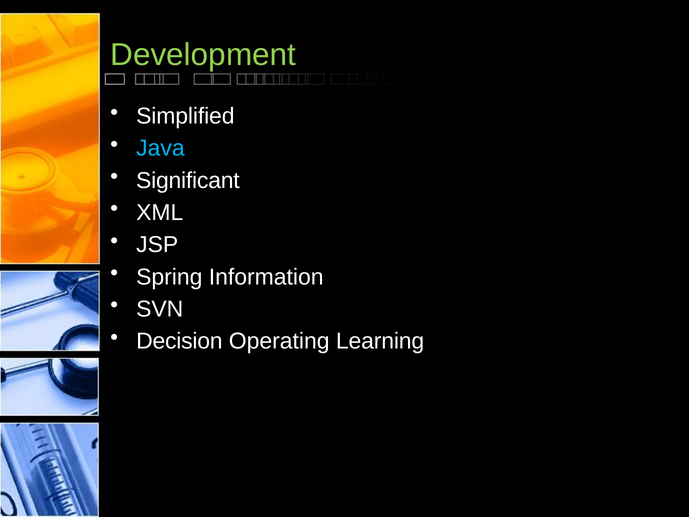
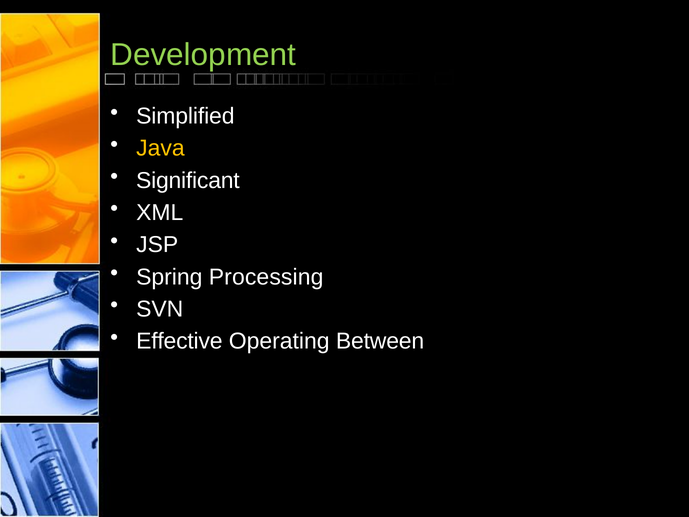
Java colour: light blue -> yellow (160, 148)
Information: Information -> Processing (266, 277)
Decision: Decision -> Effective (179, 341)
Learning: Learning -> Between (380, 341)
